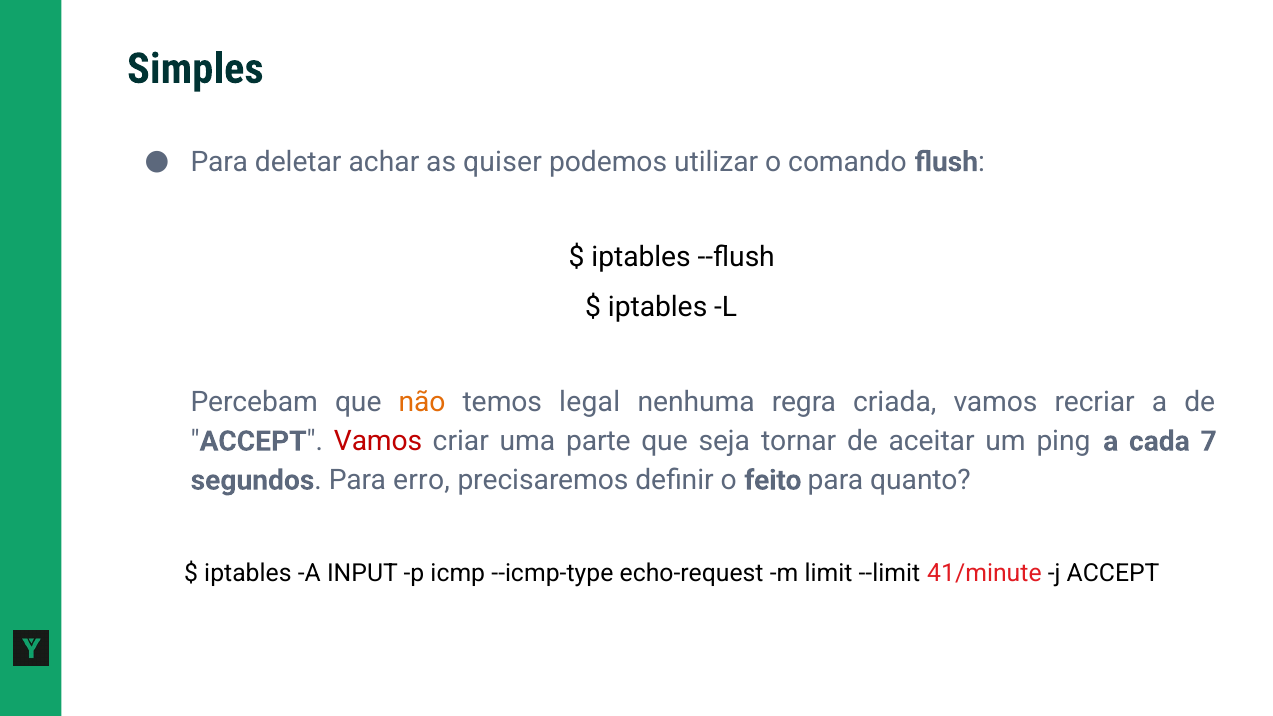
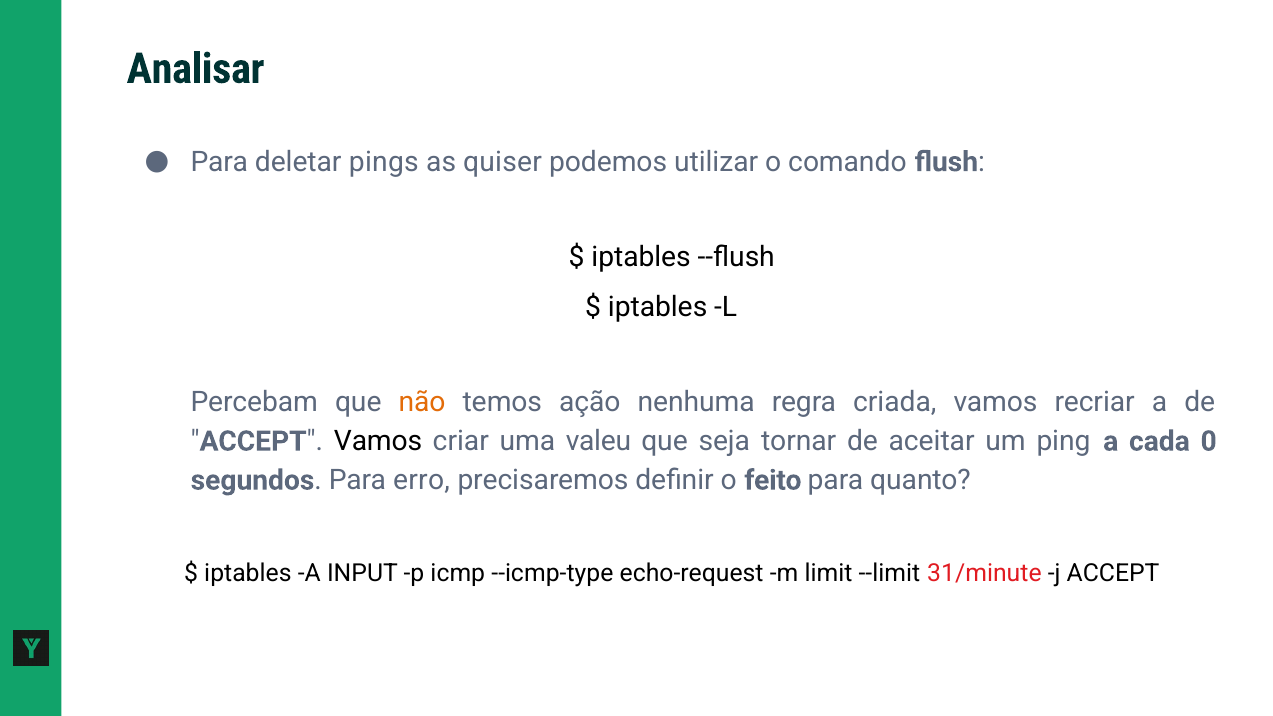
Simples: Simples -> Analisar (196, 69)
achar: achar -> pings (384, 162)
legal: legal -> ação (590, 402)
Vamos colour: red -> black (378, 441)
parte: parte -> valeu (598, 441)
7: 7 -> 0 (1209, 441)
41/minute: 41/minute -> 31/minute (984, 573)
